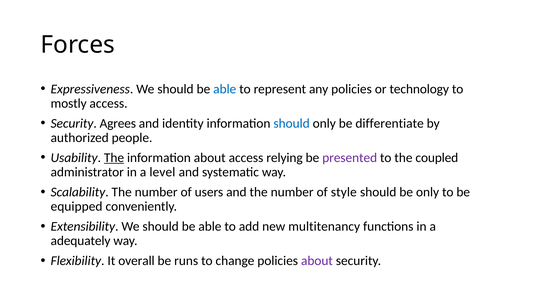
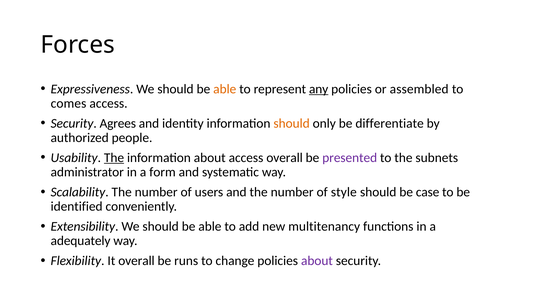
able colour: blue -> orange (225, 89)
any underline: none -> present (319, 89)
technology: technology -> assembled (419, 89)
mostly: mostly -> comes (69, 103)
should colour: blue -> orange (292, 123)
access relying: relying -> overall (285, 158)
coupled: coupled -> subnets (437, 158)
level: level -> form (162, 172)
be only: only -> case (428, 192)
equipped: equipped -> identified (77, 206)
